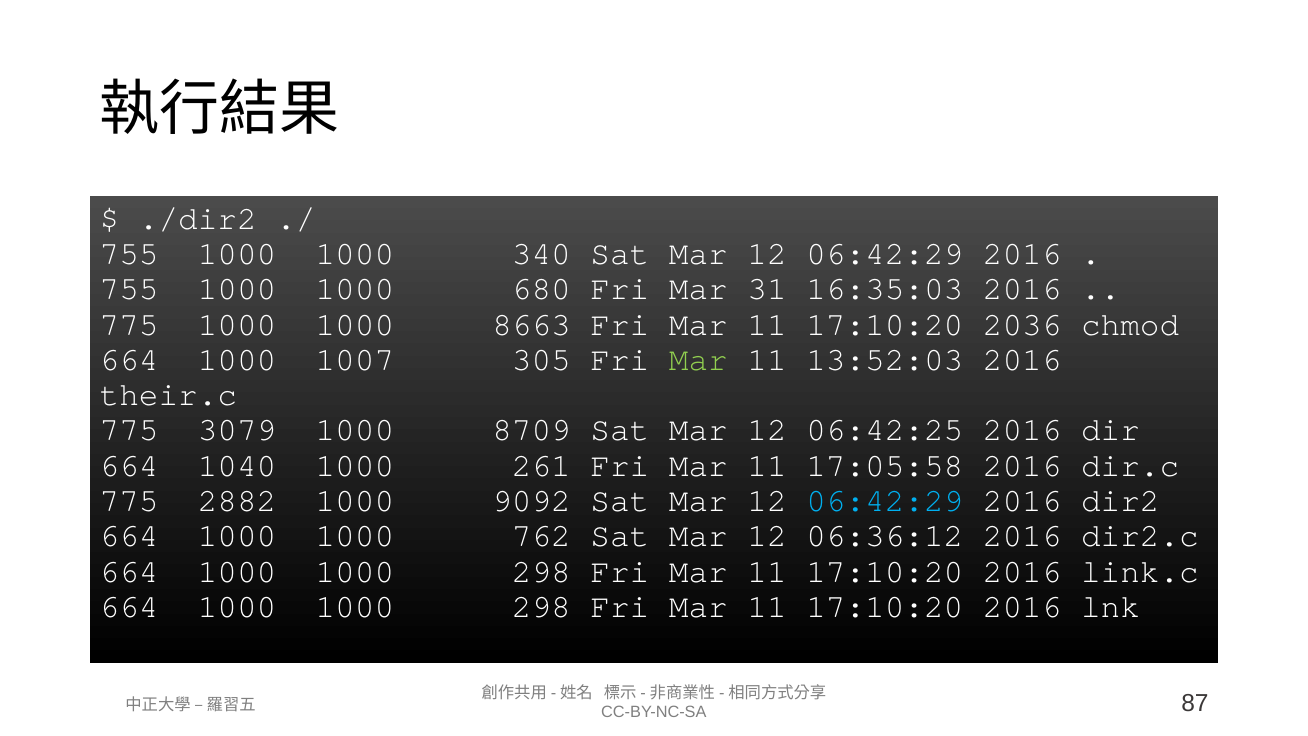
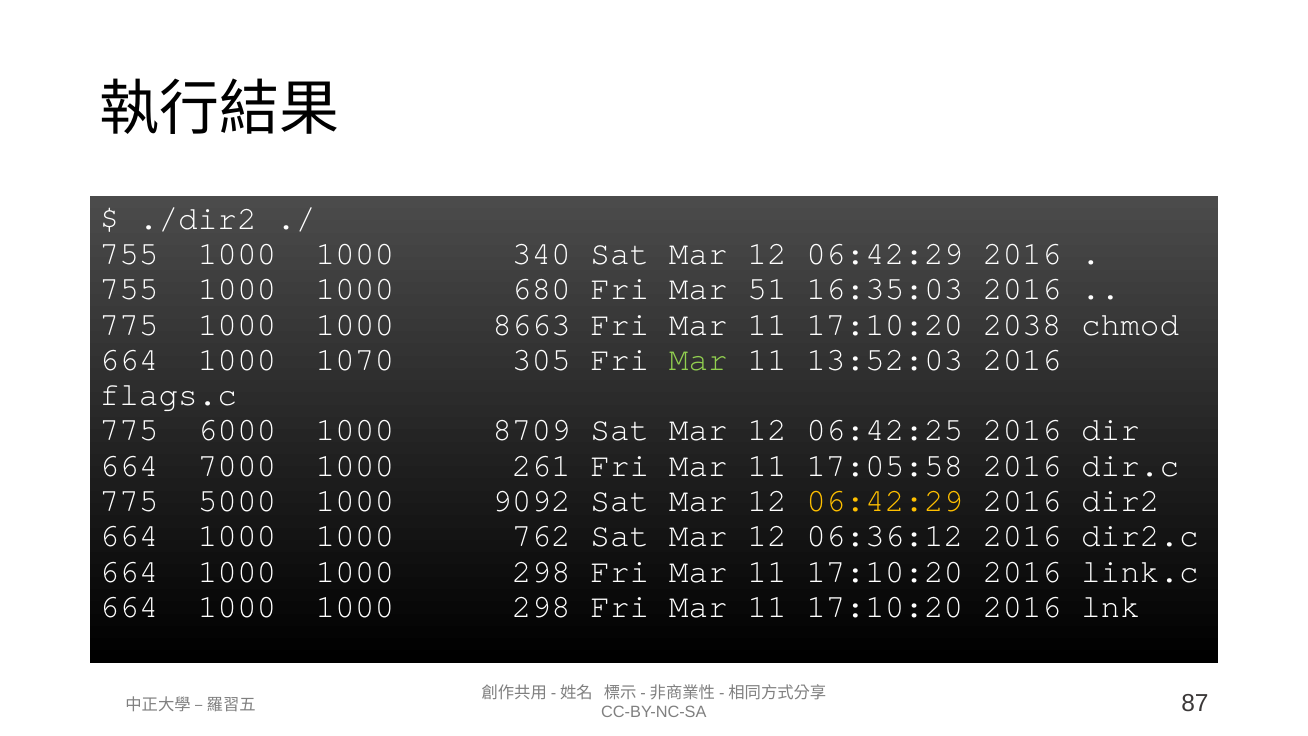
31: 31 -> 51 (767, 289)
2036: 2036 -> 2038 (1022, 324)
1007: 1007 -> 1070 (355, 359)
their.c: their.c -> flags.c (168, 395)
3079: 3079 -> 6000 (237, 430)
1040: 1040 -> 7000 (237, 465)
2882: 2882 -> 5000 (237, 501)
06:42:29 colour: light blue -> yellow (885, 501)
